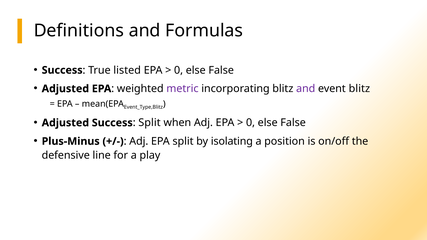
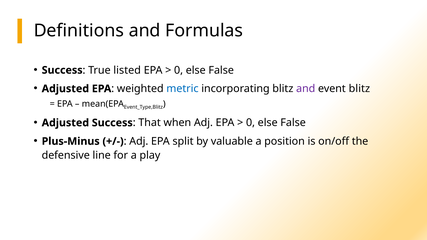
metric colour: purple -> blue (182, 89)
Split: Split -> That (150, 123)
isolating: isolating -> valuable (232, 141)
